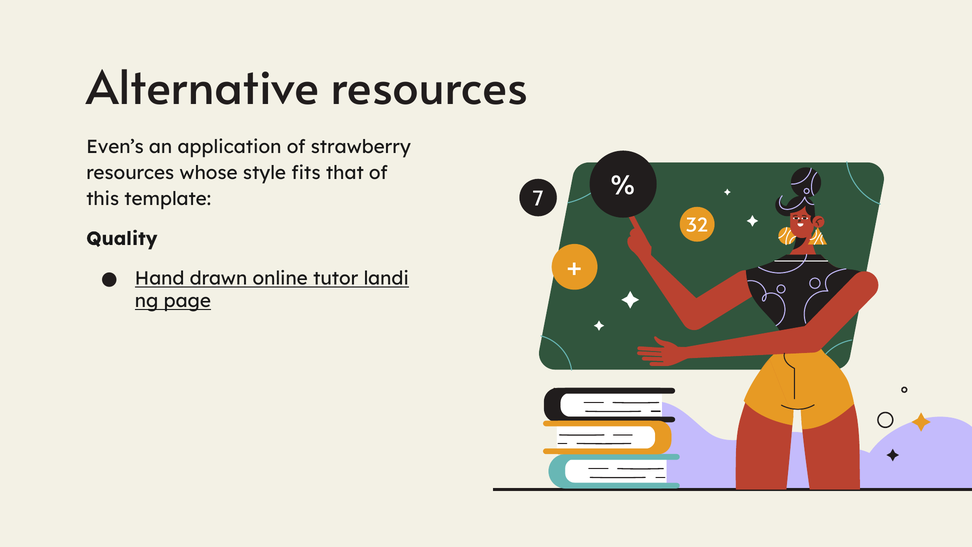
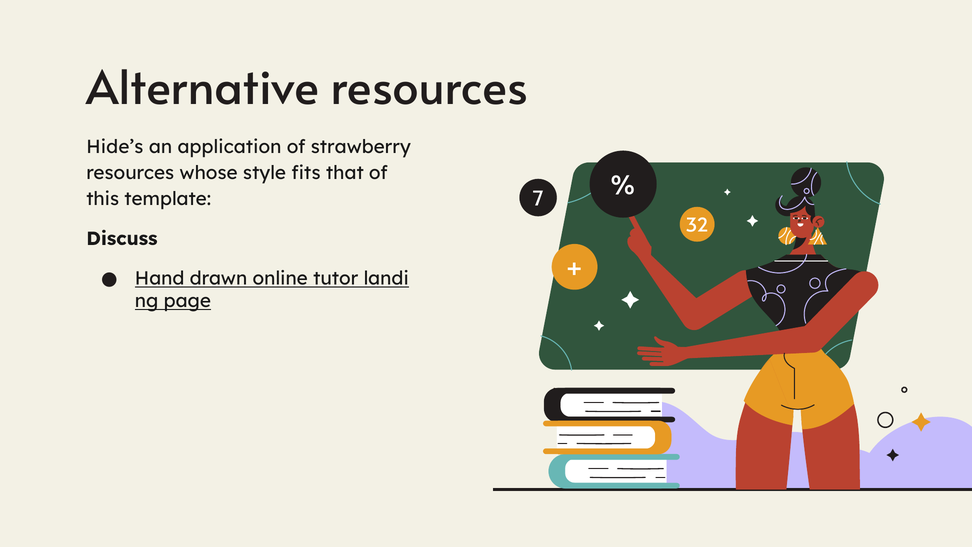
Even’s: Even’s -> Hide’s (115, 147)
Quality: Quality -> Discuss (122, 239)
